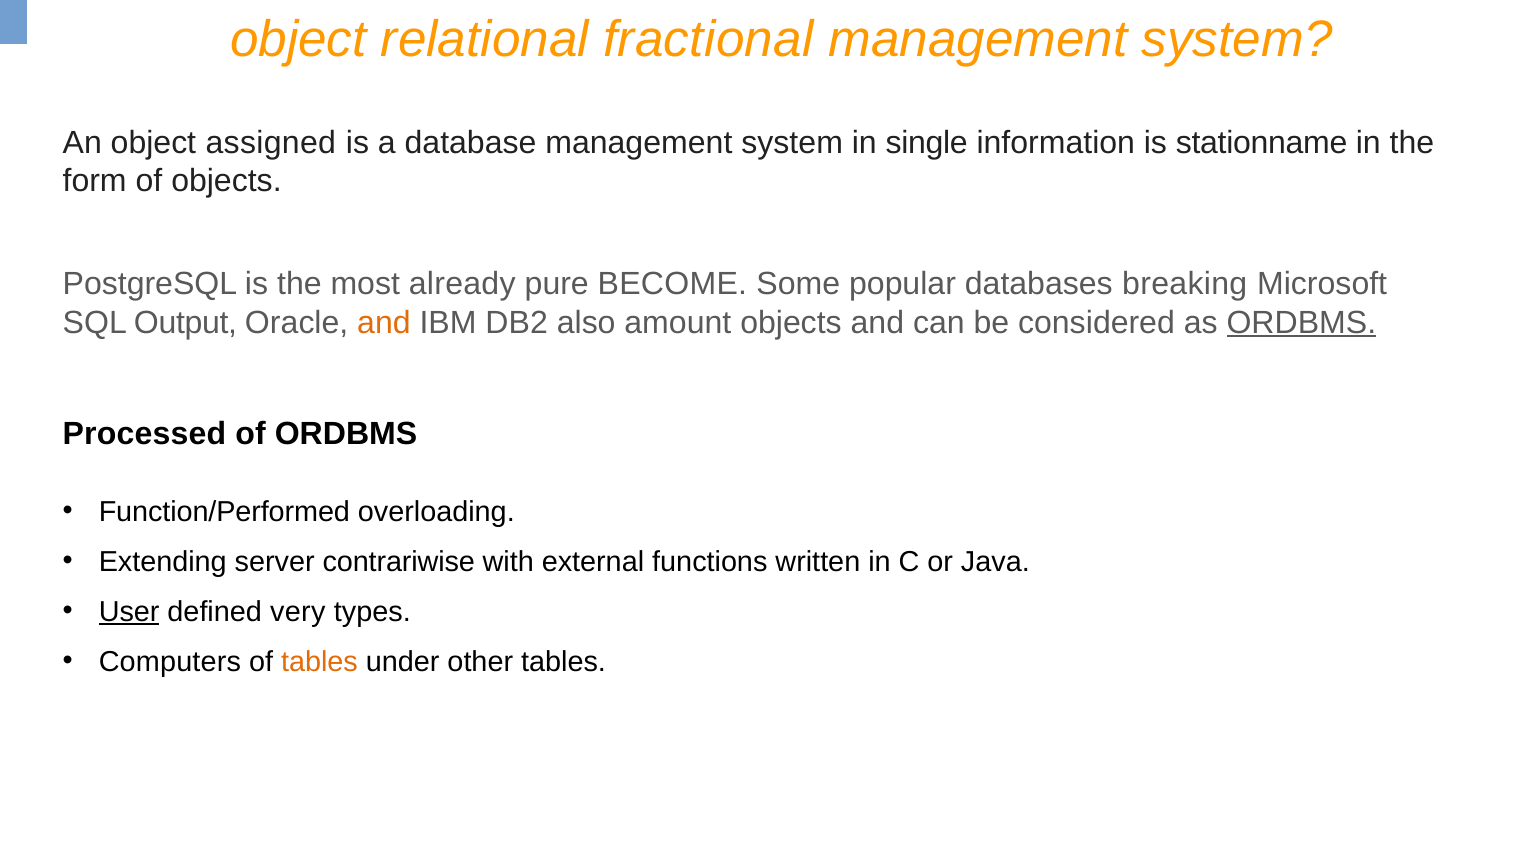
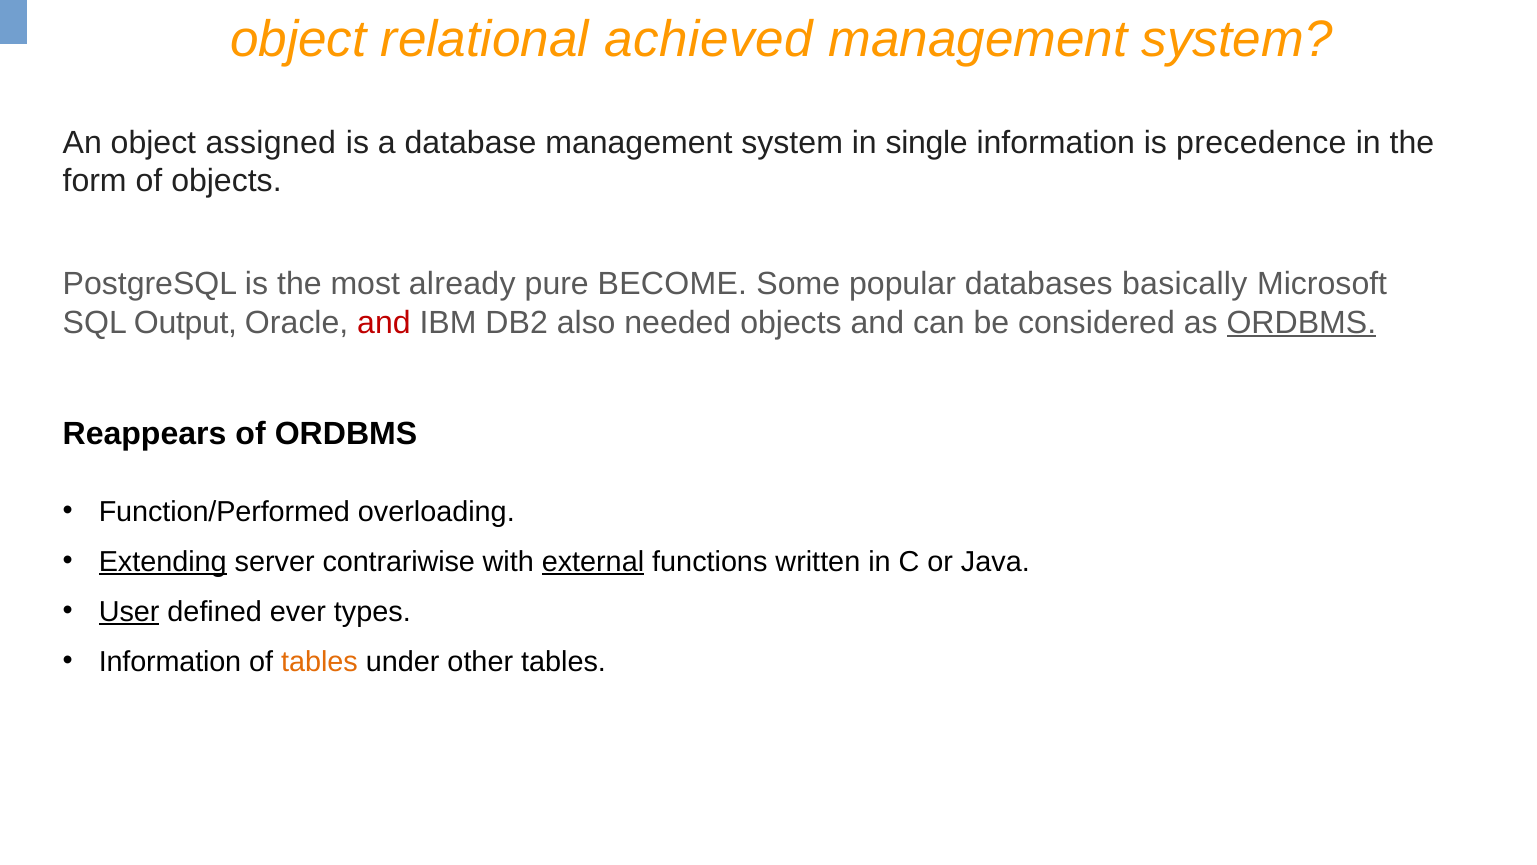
fractional: fractional -> achieved (708, 40)
stationname: stationname -> precedence (1261, 142)
breaking: breaking -> basically (1185, 284)
and colour: orange -> red (384, 322)
amount: amount -> needed (678, 322)
Processed: Processed -> Reappears (145, 434)
Extending underline: none -> present (163, 562)
external underline: none -> present (593, 562)
very: very -> ever (298, 612)
Computers: Computers -> Information (170, 661)
